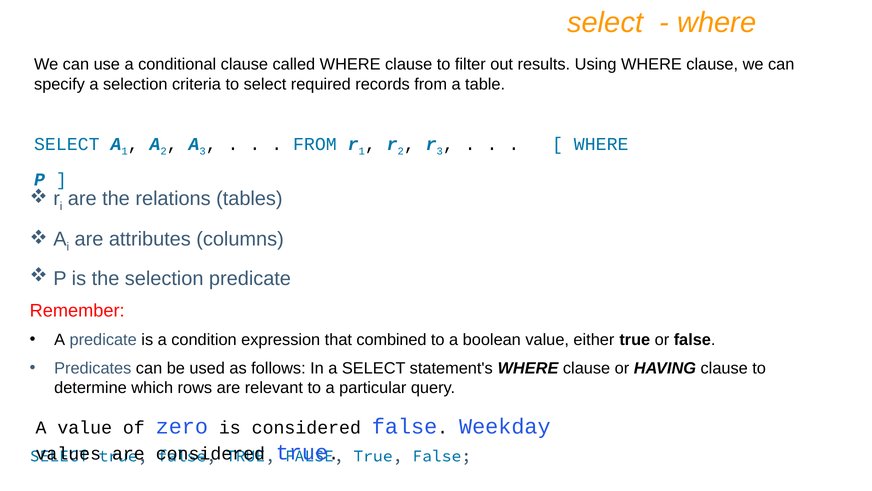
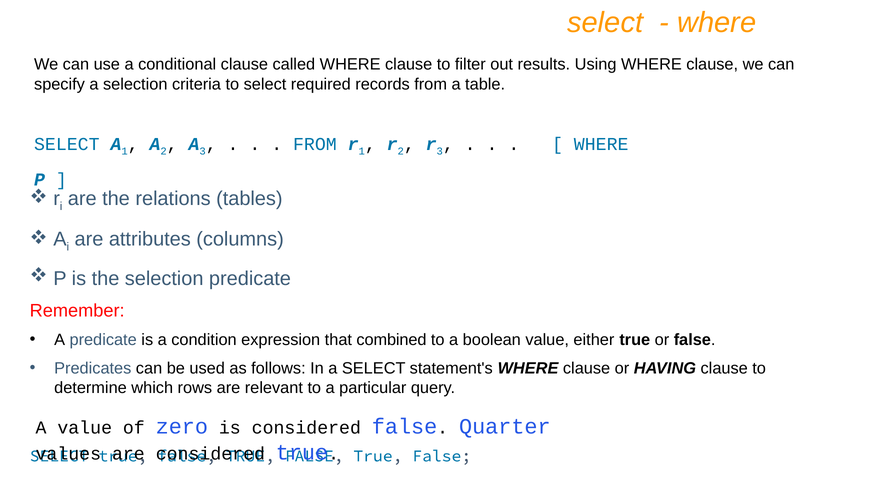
Weekday: Weekday -> Quarter (505, 426)
